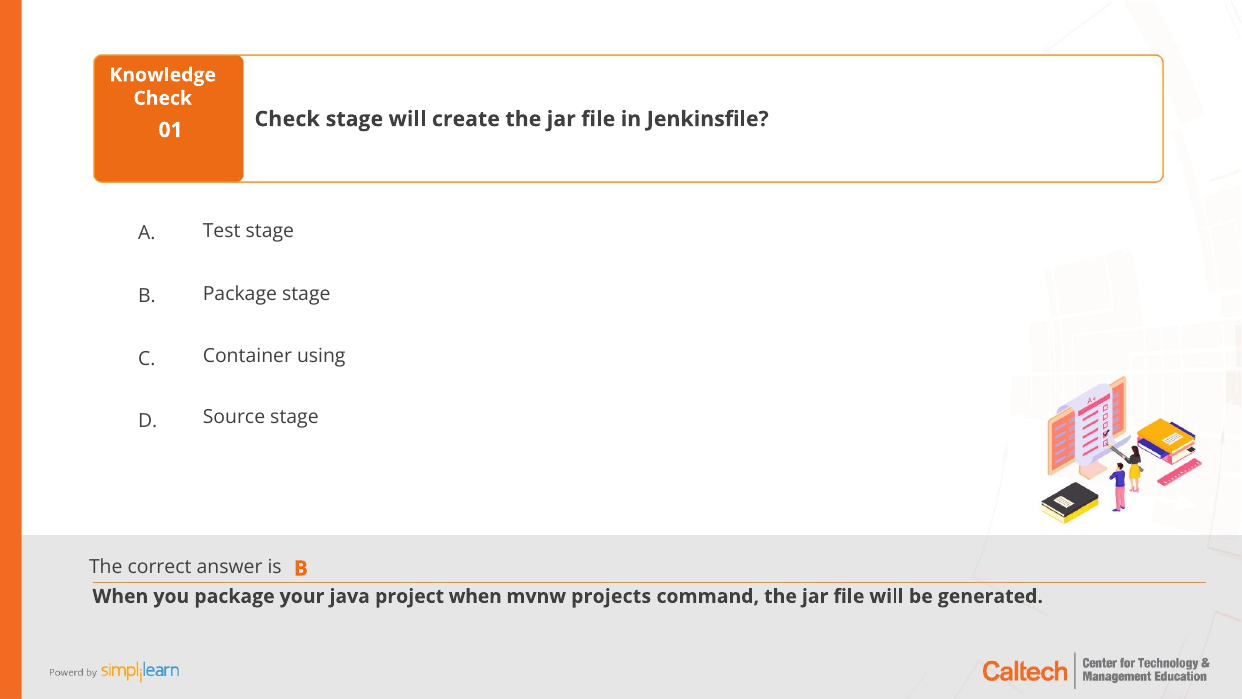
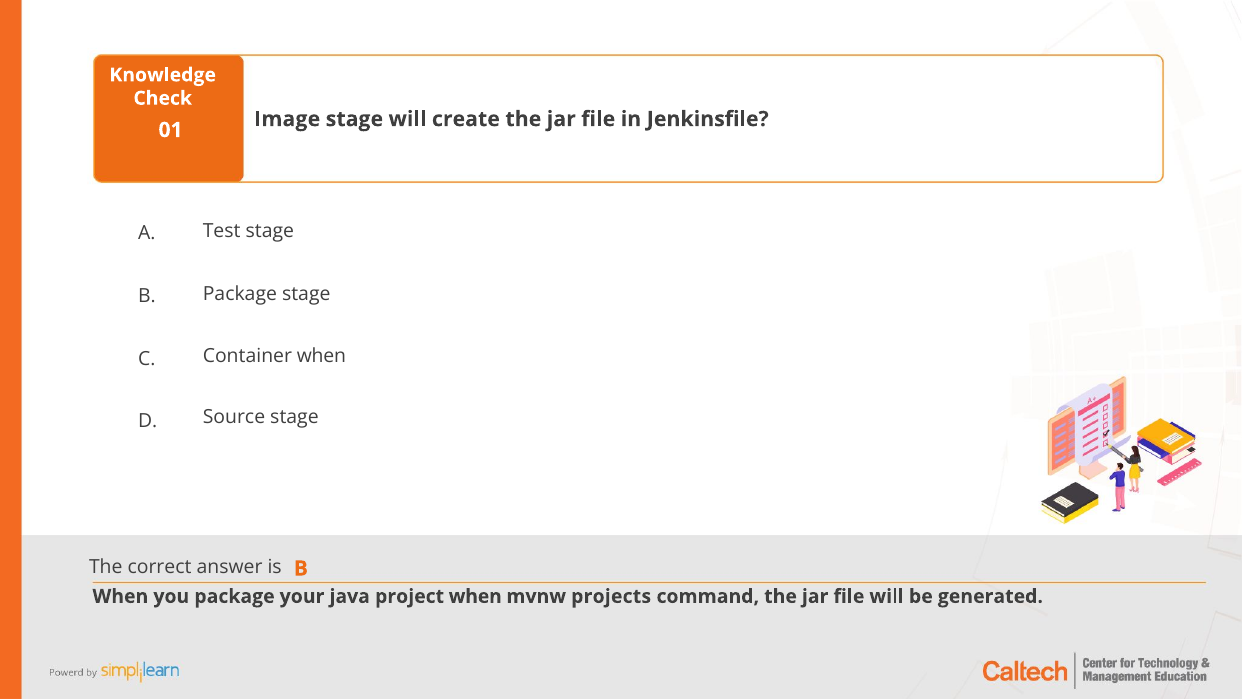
Check: Check -> Image (287, 119)
Container using: using -> when (321, 356)
